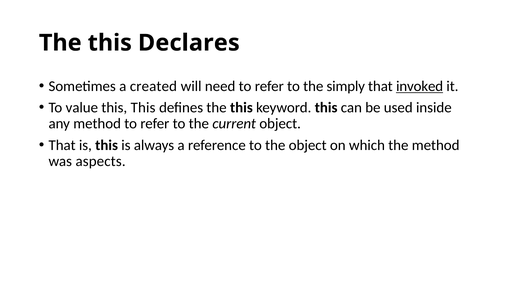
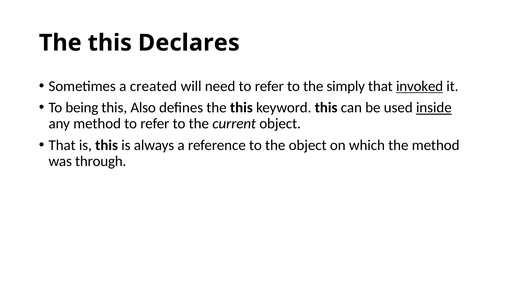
value: value -> being (82, 108)
this This: This -> Also (143, 108)
inside underline: none -> present (434, 108)
aspects: aspects -> through (101, 161)
